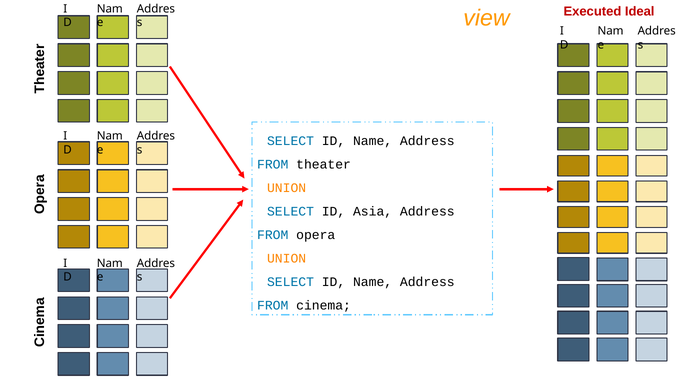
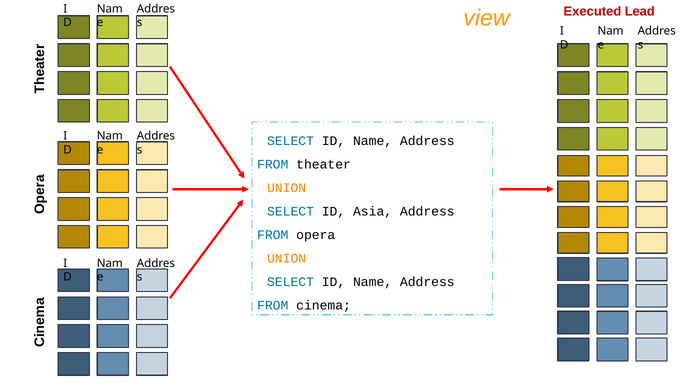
Ideal: Ideal -> Lead (640, 11)
